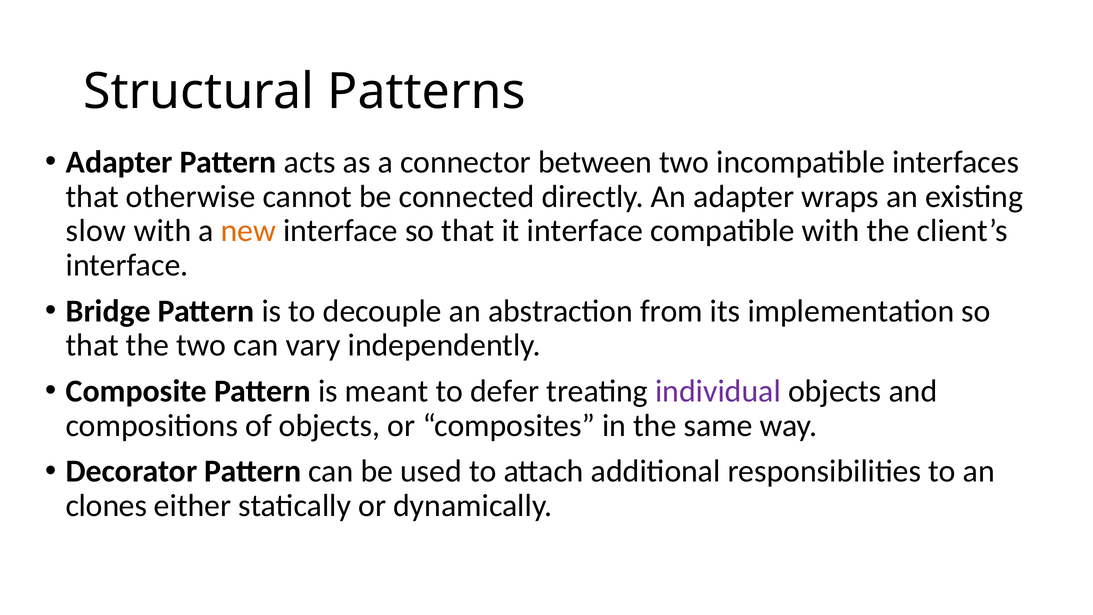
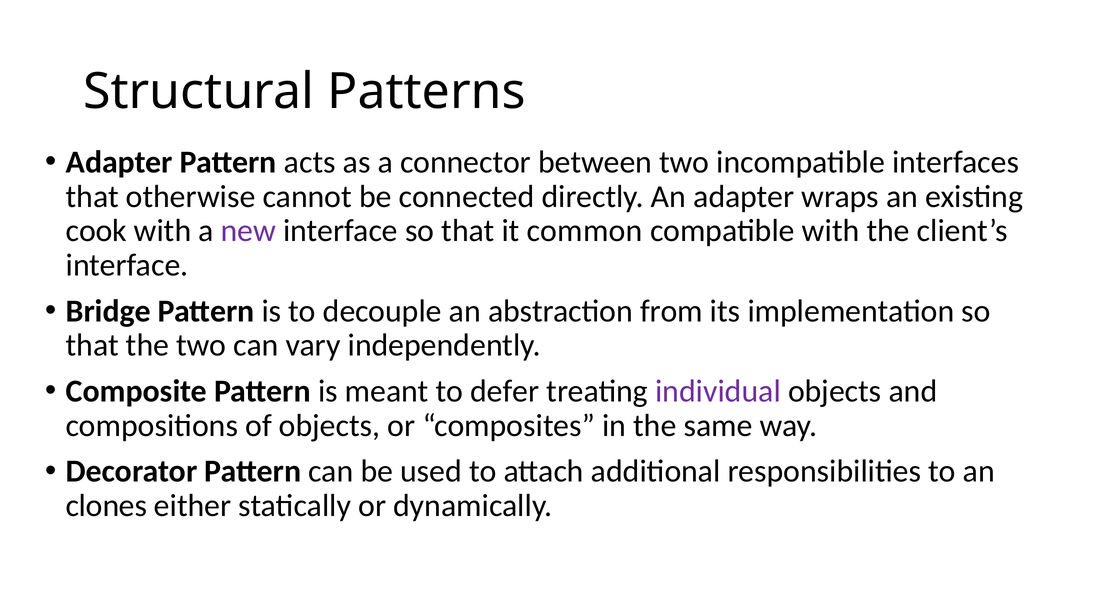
slow: slow -> cook (96, 231)
new colour: orange -> purple (248, 231)
it interface: interface -> common (585, 231)
